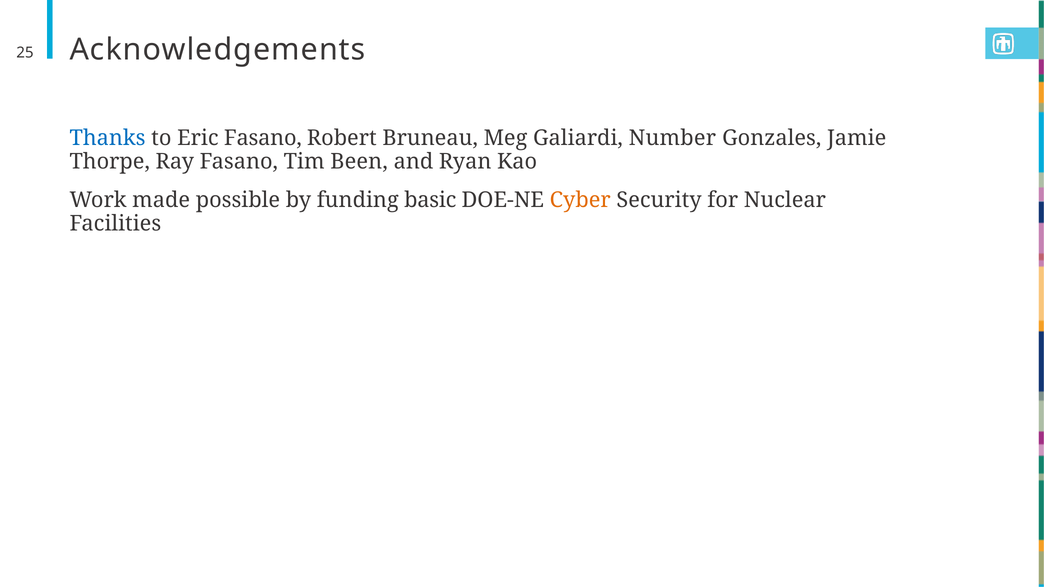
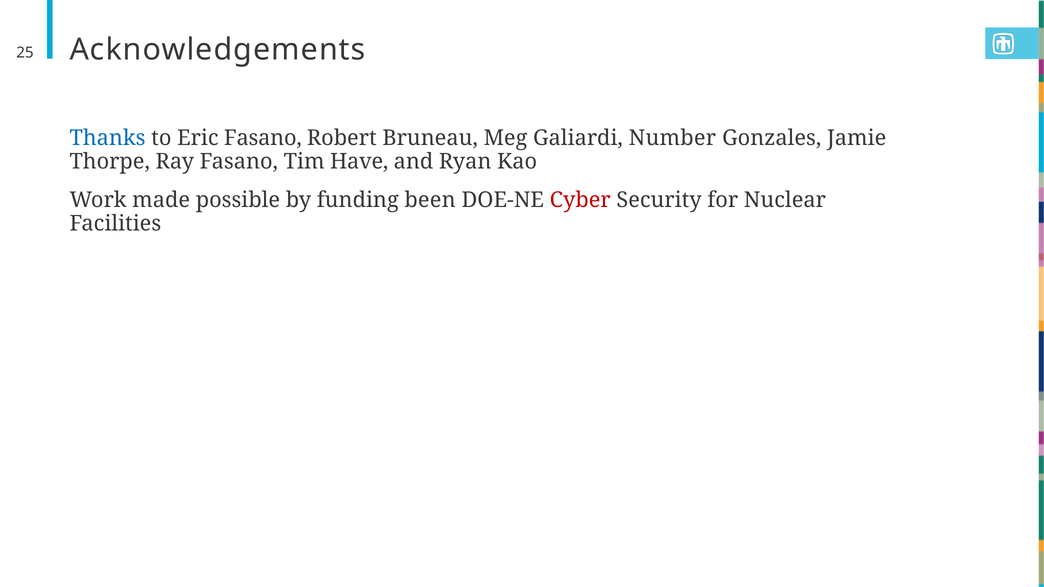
Been: Been -> Have (359, 161)
basic: basic -> been (430, 200)
Cyber colour: orange -> red (580, 200)
